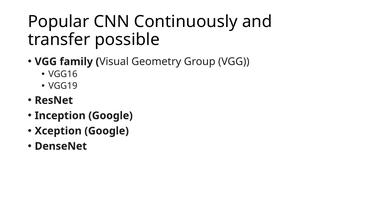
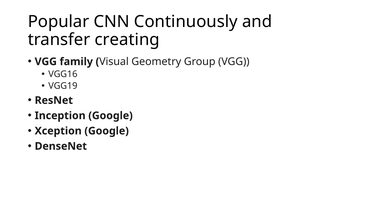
possible: possible -> creating (127, 40)
